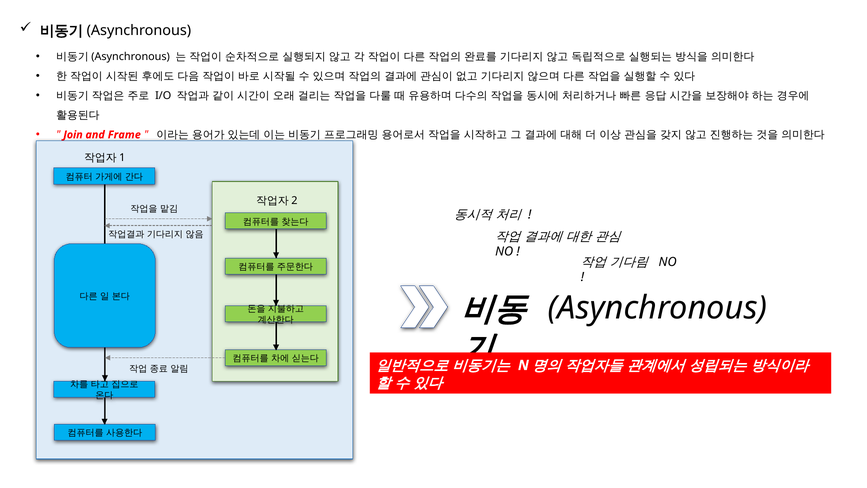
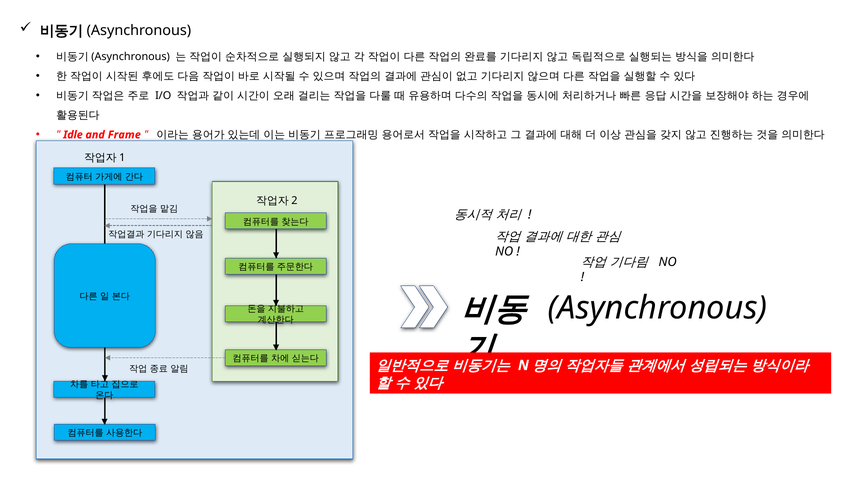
Join: Join -> Idle (73, 135)
